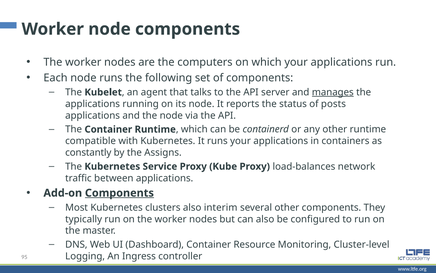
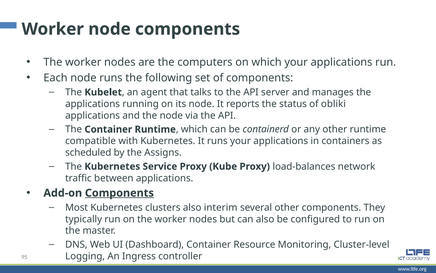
manages underline: present -> none (333, 92)
posts: posts -> obliki (333, 104)
constantly: constantly -> scheduled (88, 152)
